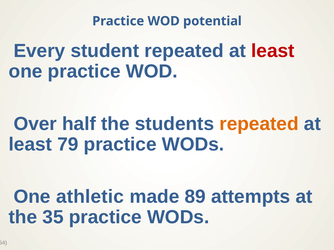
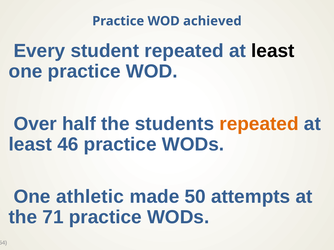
potential: potential -> achieved (212, 21)
least colour: red -> black (273, 51)
79: 79 -> 46 (68, 145)
89: 89 -> 50 (195, 197)
35: 35 -> 71 (53, 218)
